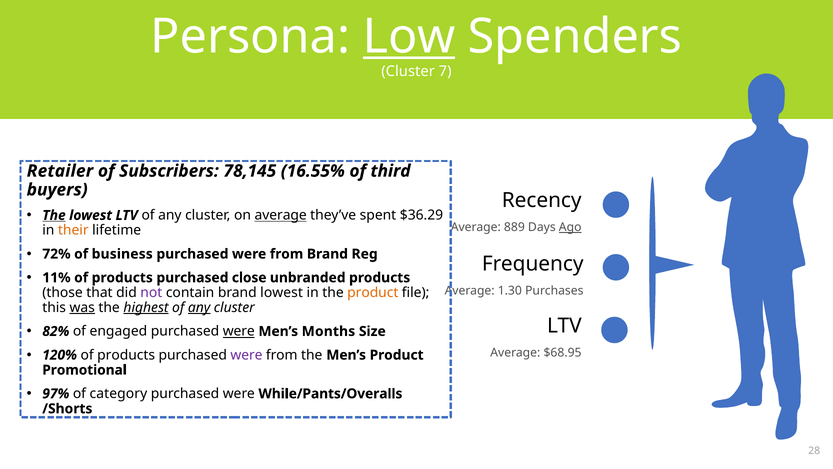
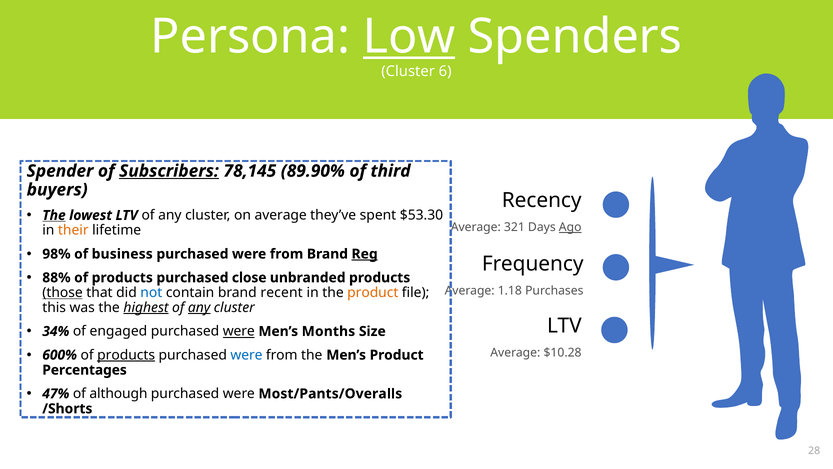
7: 7 -> 6 (445, 71)
Retailer: Retailer -> Spender (60, 171)
Subscribers underline: none -> present (169, 171)
16.55%: 16.55% -> 89.90% (313, 171)
average underline: present -> none (281, 215)
$36.29: $36.29 -> $53.30 (422, 215)
889: 889 -> 321 (514, 227)
72%: 72% -> 98% (56, 254)
Reg underline: none -> present (365, 254)
11%: 11% -> 88% (56, 277)
1.30: 1.30 -> 1.18 (510, 290)
those underline: none -> present (63, 292)
not colour: purple -> blue (151, 292)
brand lowest: lowest -> recent (282, 292)
was underline: present -> none (82, 307)
82%: 82% -> 34% (56, 331)
120%: 120% -> 600% (60, 355)
products underline: none -> present (126, 355)
were colour: purple -> blue (247, 355)
$68.95: $68.95 -> $10.28 (563, 352)
Promotional: Promotional -> Percentages (85, 370)
97%: 97% -> 47% (56, 393)
category: category -> although (118, 393)
While/Pants/Overalls: While/Pants/Overalls -> Most/Pants/Overalls (330, 393)
